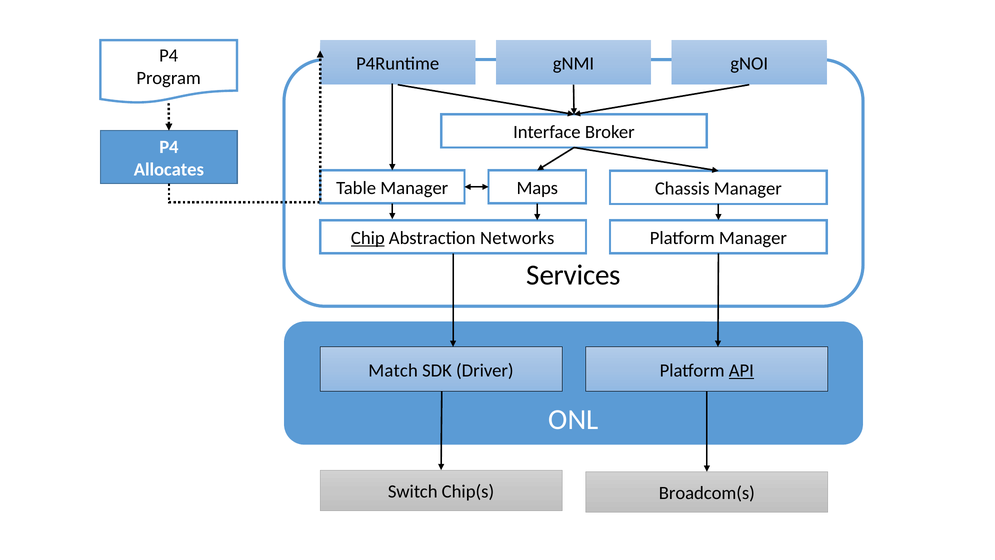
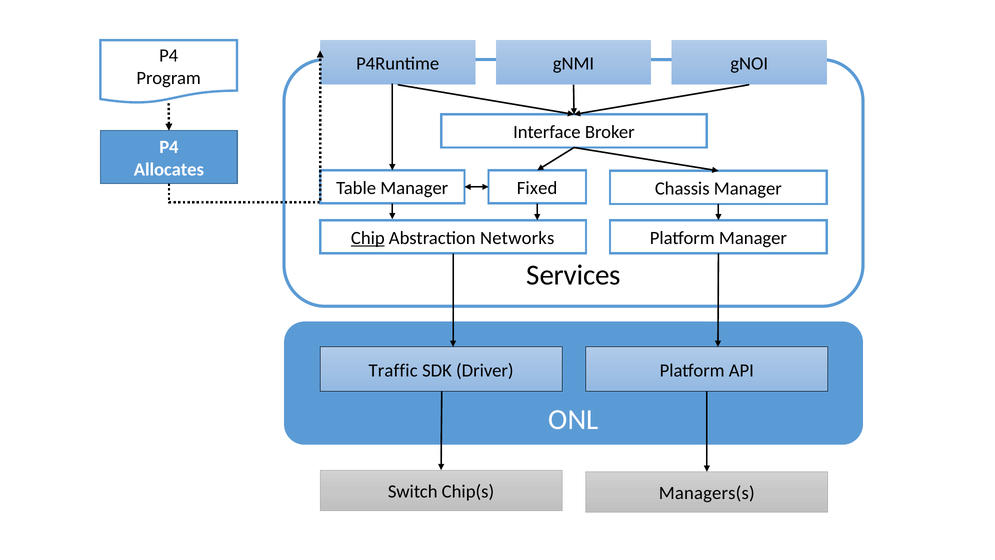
Maps: Maps -> Fixed (537, 188)
Match: Match -> Traffic (393, 370)
API underline: present -> none (741, 370)
Broadcom(s: Broadcom(s -> Managers(s (707, 493)
